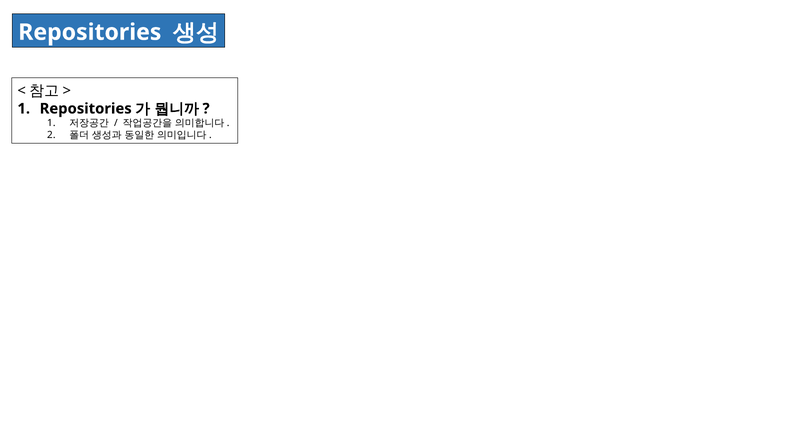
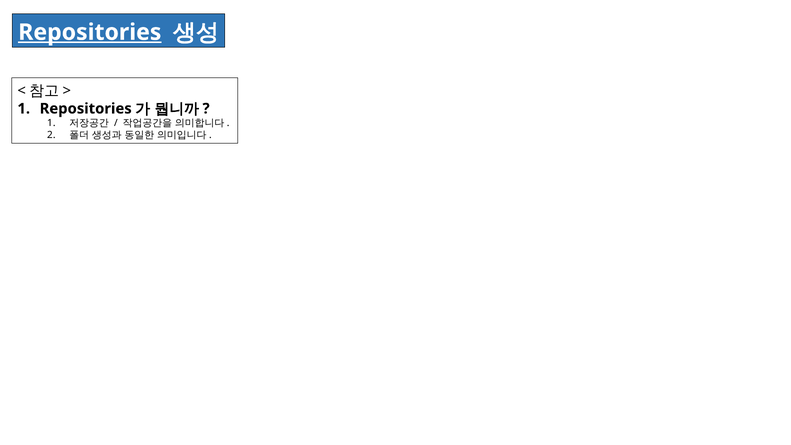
Repositories underline: none -> present (90, 32)
